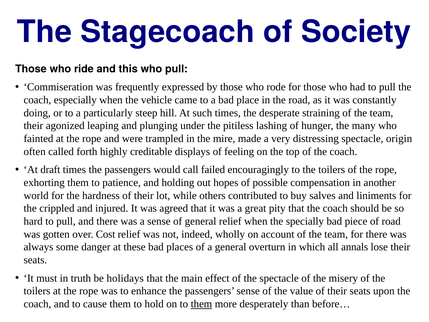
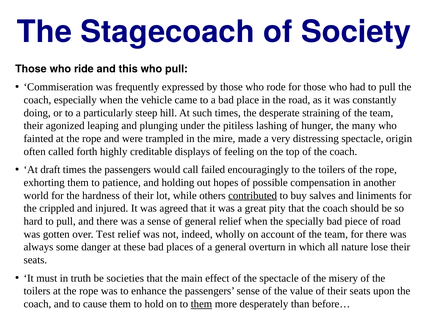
contributed underline: none -> present (253, 195)
Cost: Cost -> Test (105, 234)
annals: annals -> nature (355, 247)
holidays: holidays -> societies (125, 278)
